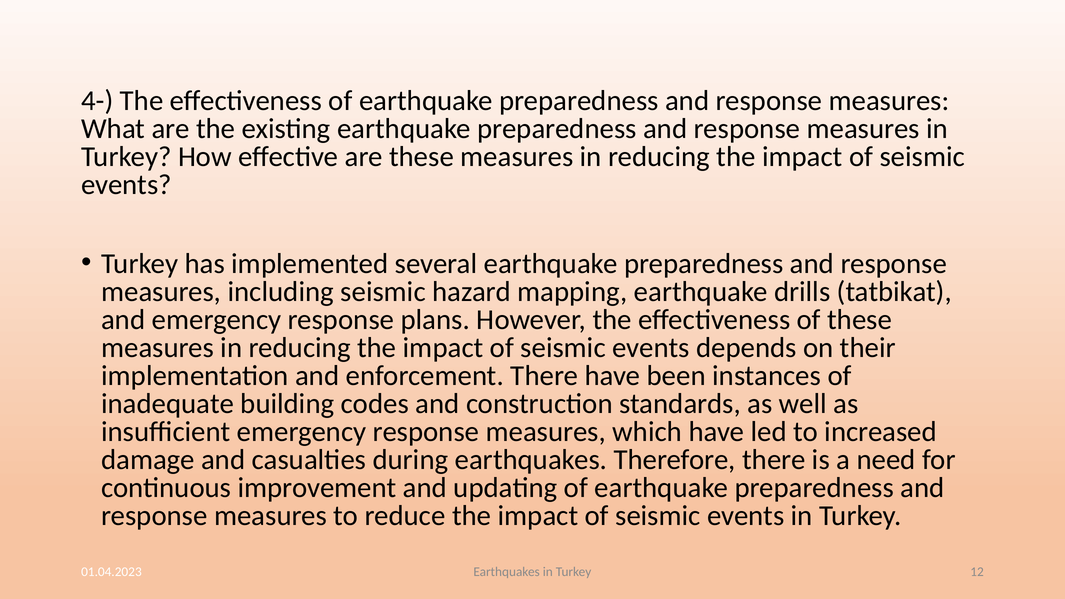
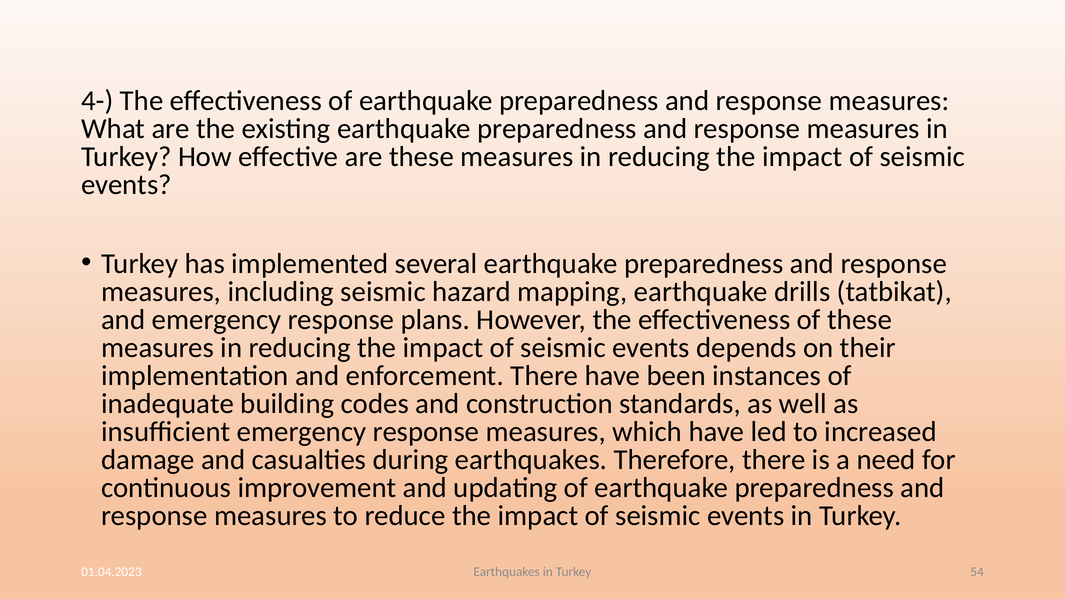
12: 12 -> 54 (977, 572)
